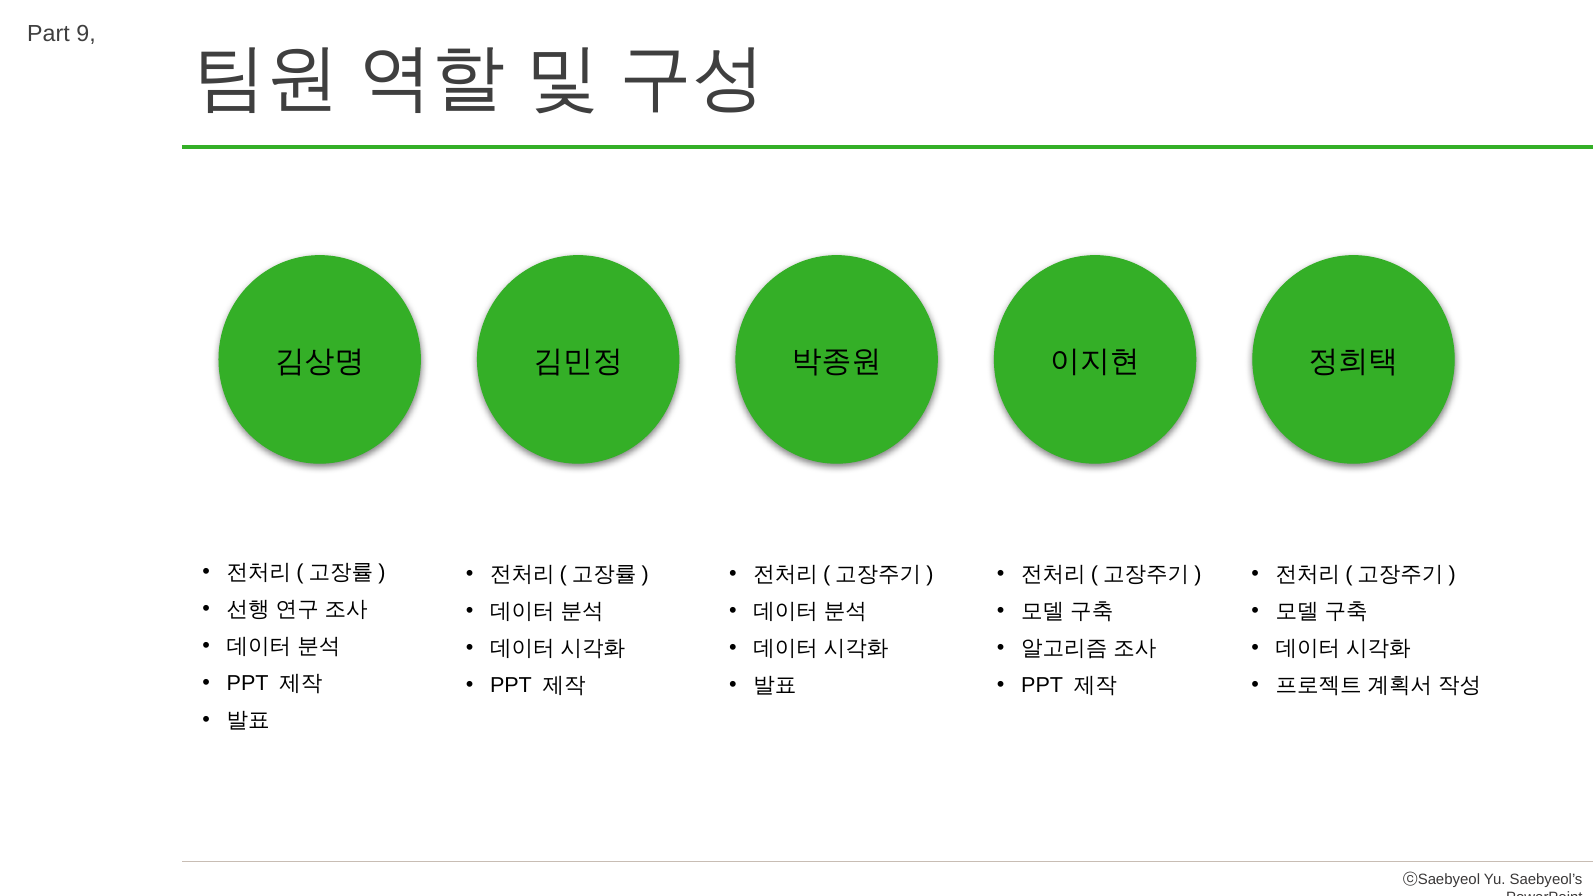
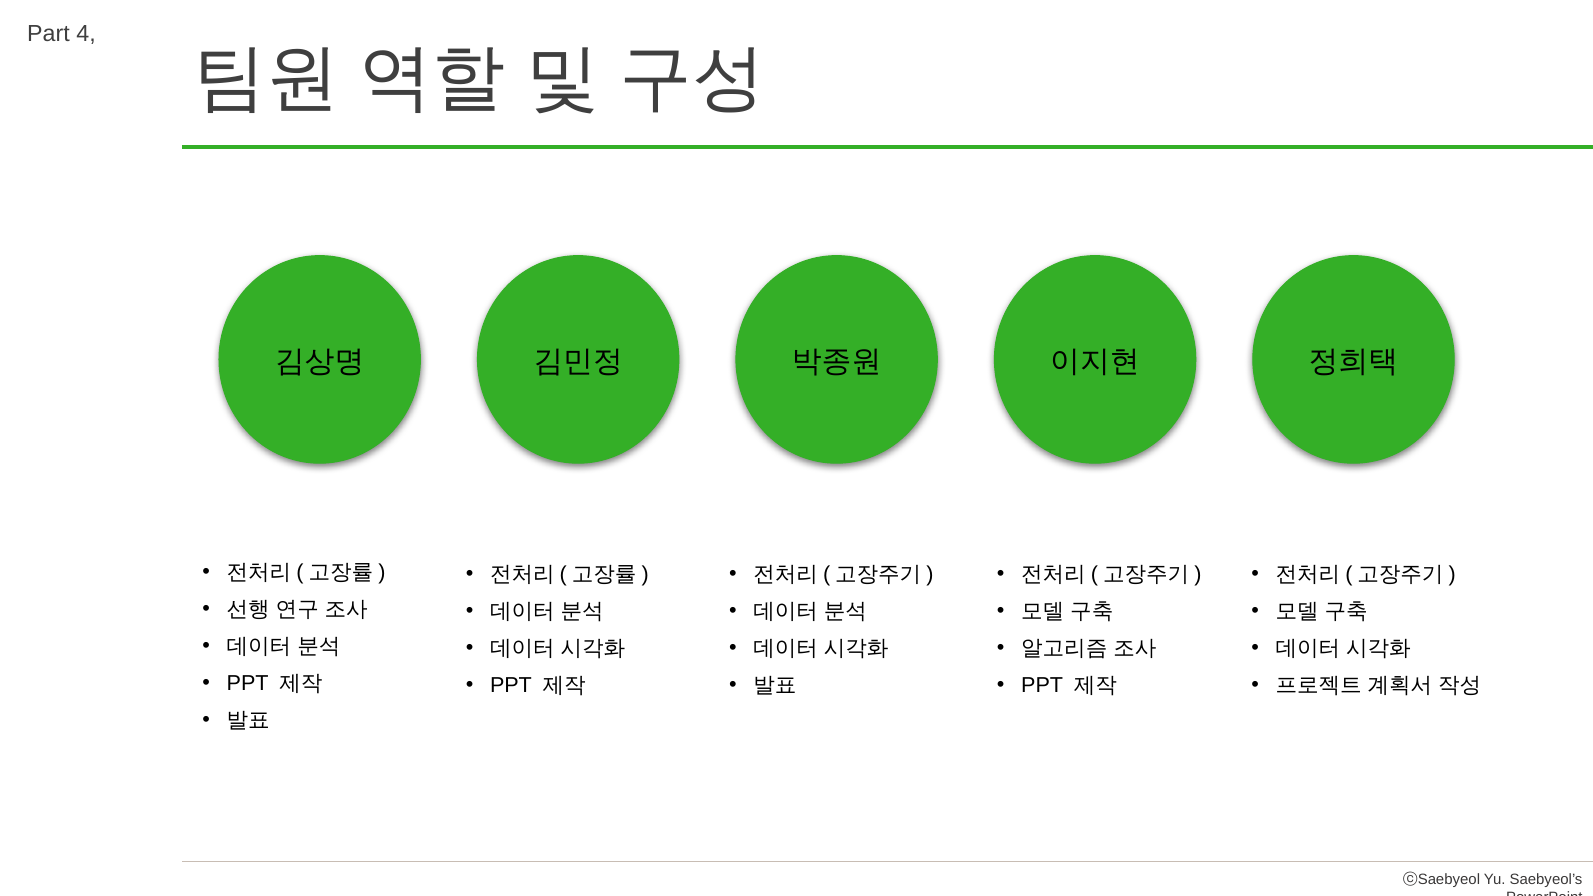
9: 9 -> 4 (86, 34)
